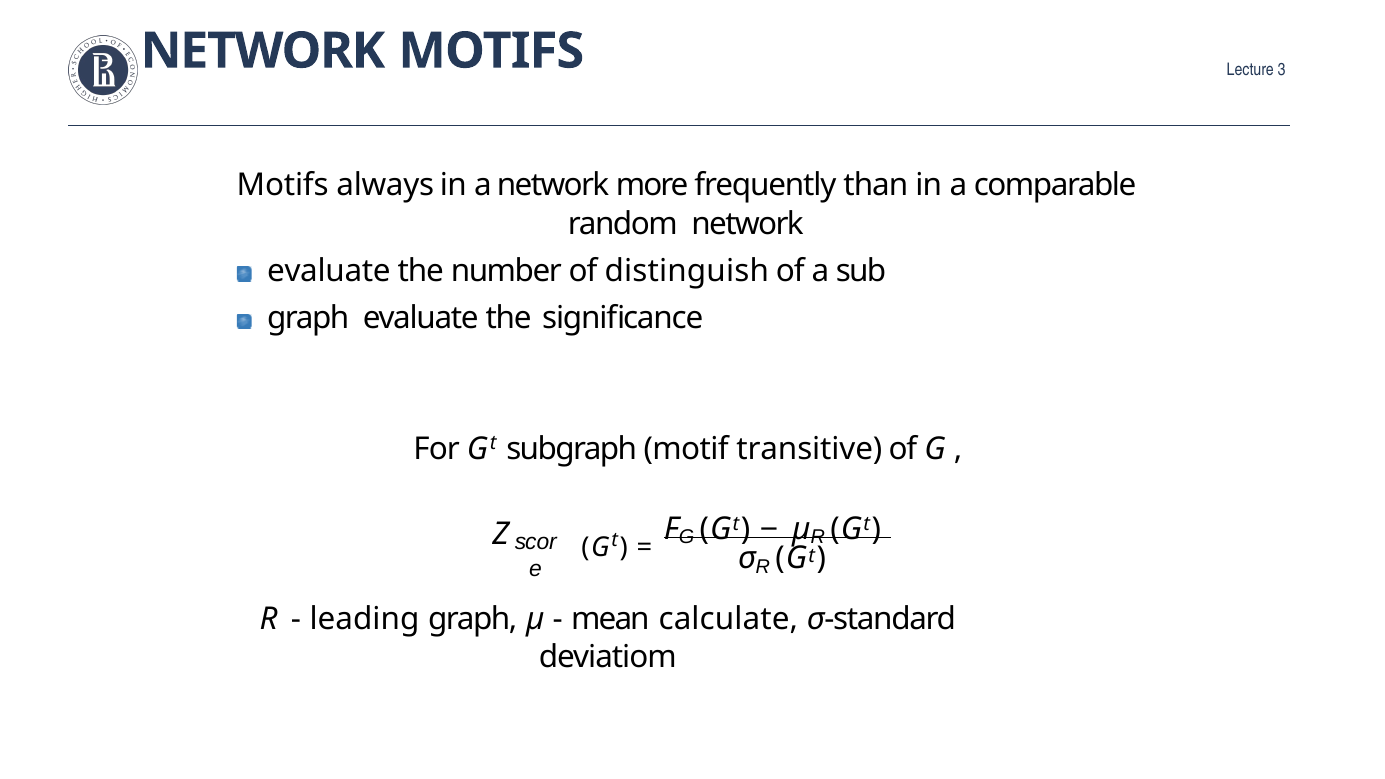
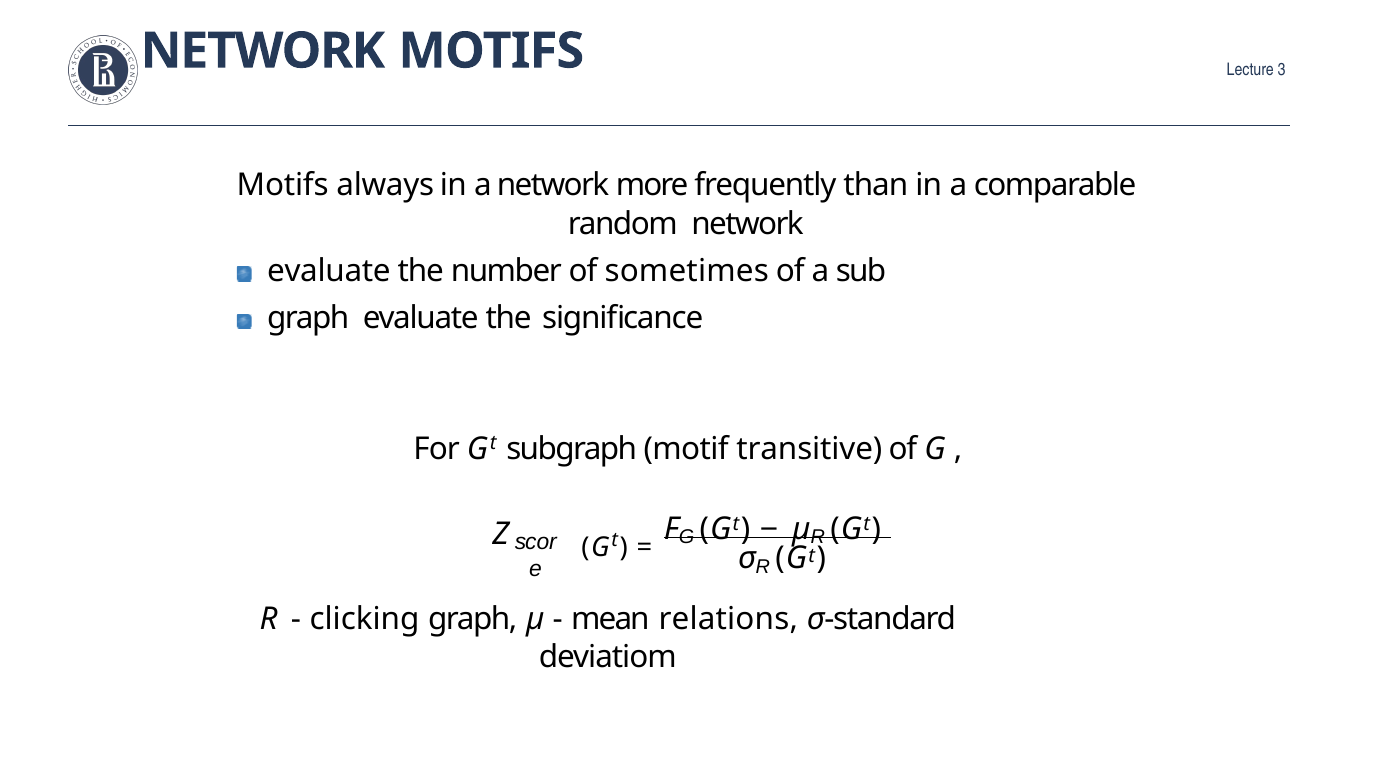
distinguish: distinguish -> sometimes (687, 271)
leading: leading -> clicking (364, 619)
calculate: calculate -> relations (728, 619)
